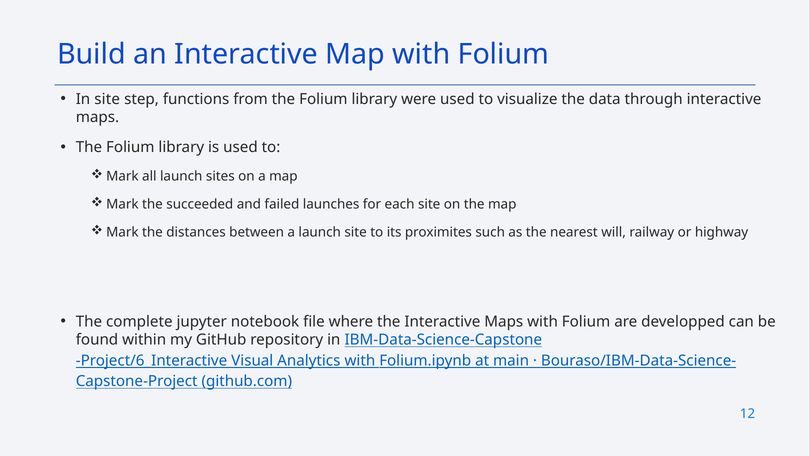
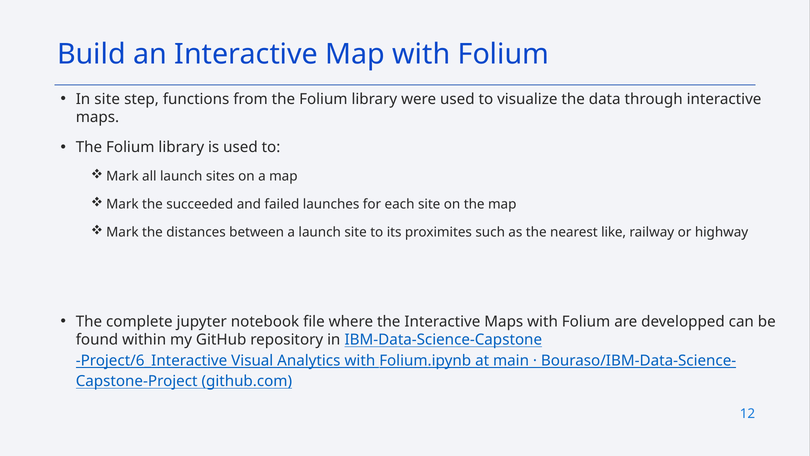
will: will -> like (614, 232)
